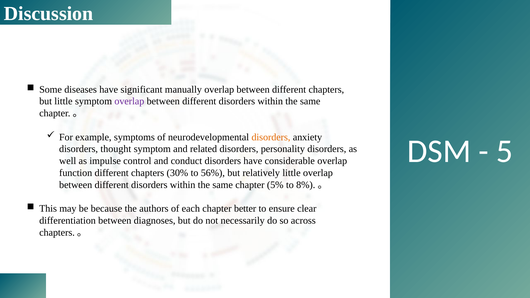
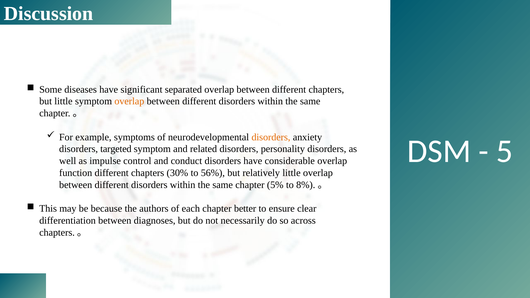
manually: manually -> separated (183, 89)
overlap colour: purple -> orange (129, 101)
thought: thought -> targeted (116, 149)
